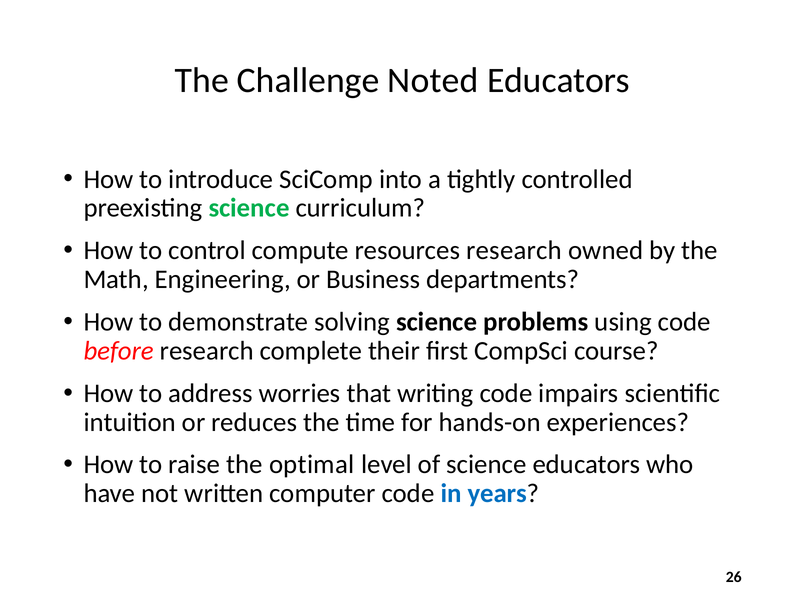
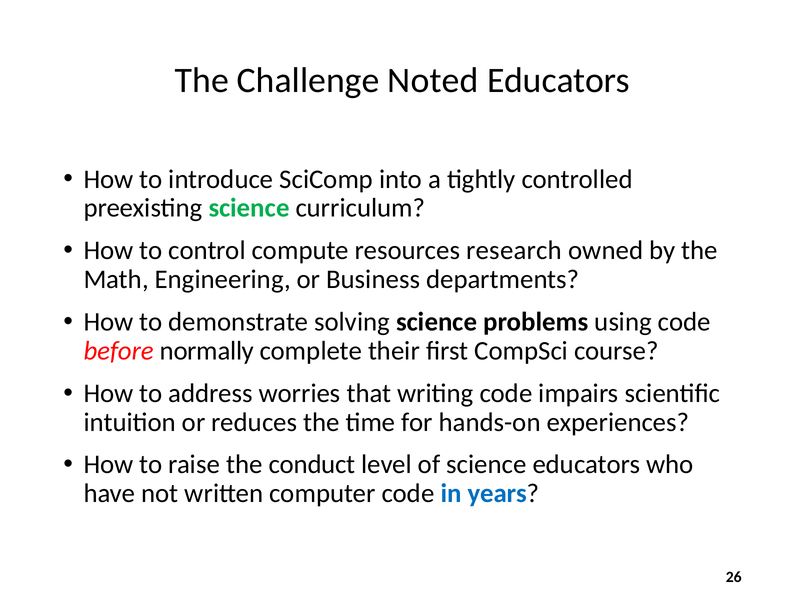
before research: research -> normally (207, 351)
optimal: optimal -> conduct (312, 464)
